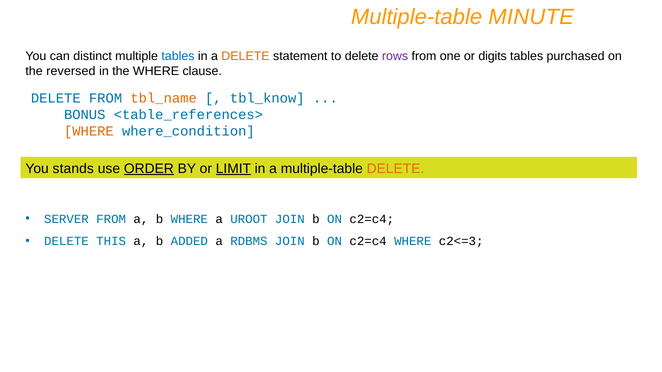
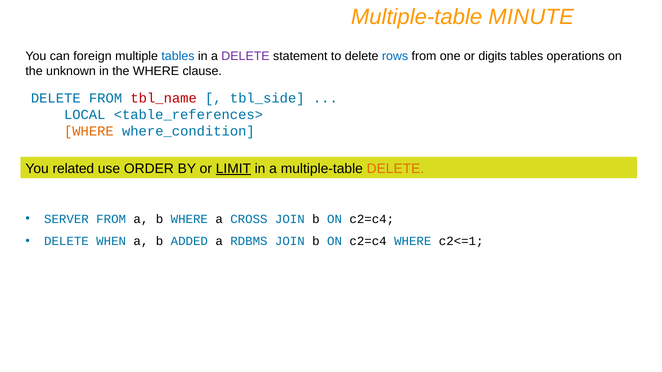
distinct: distinct -> foreign (93, 56)
DELETE colour: orange -> purple (245, 56)
rows colour: purple -> blue (395, 56)
purchased: purchased -> operations (576, 56)
reversed: reversed -> unknown (71, 71)
tbl_name colour: orange -> red (164, 98)
tbl_know: tbl_know -> tbl_side (267, 98)
BONUS: BONUS -> LOCAL (85, 115)
stands: stands -> related (73, 169)
ORDER underline: present -> none (149, 169)
UROOT: UROOT -> CROSS (249, 219)
THIS: THIS -> WHEN (111, 241)
c2<=3: c2<=3 -> c2<=1 (461, 241)
